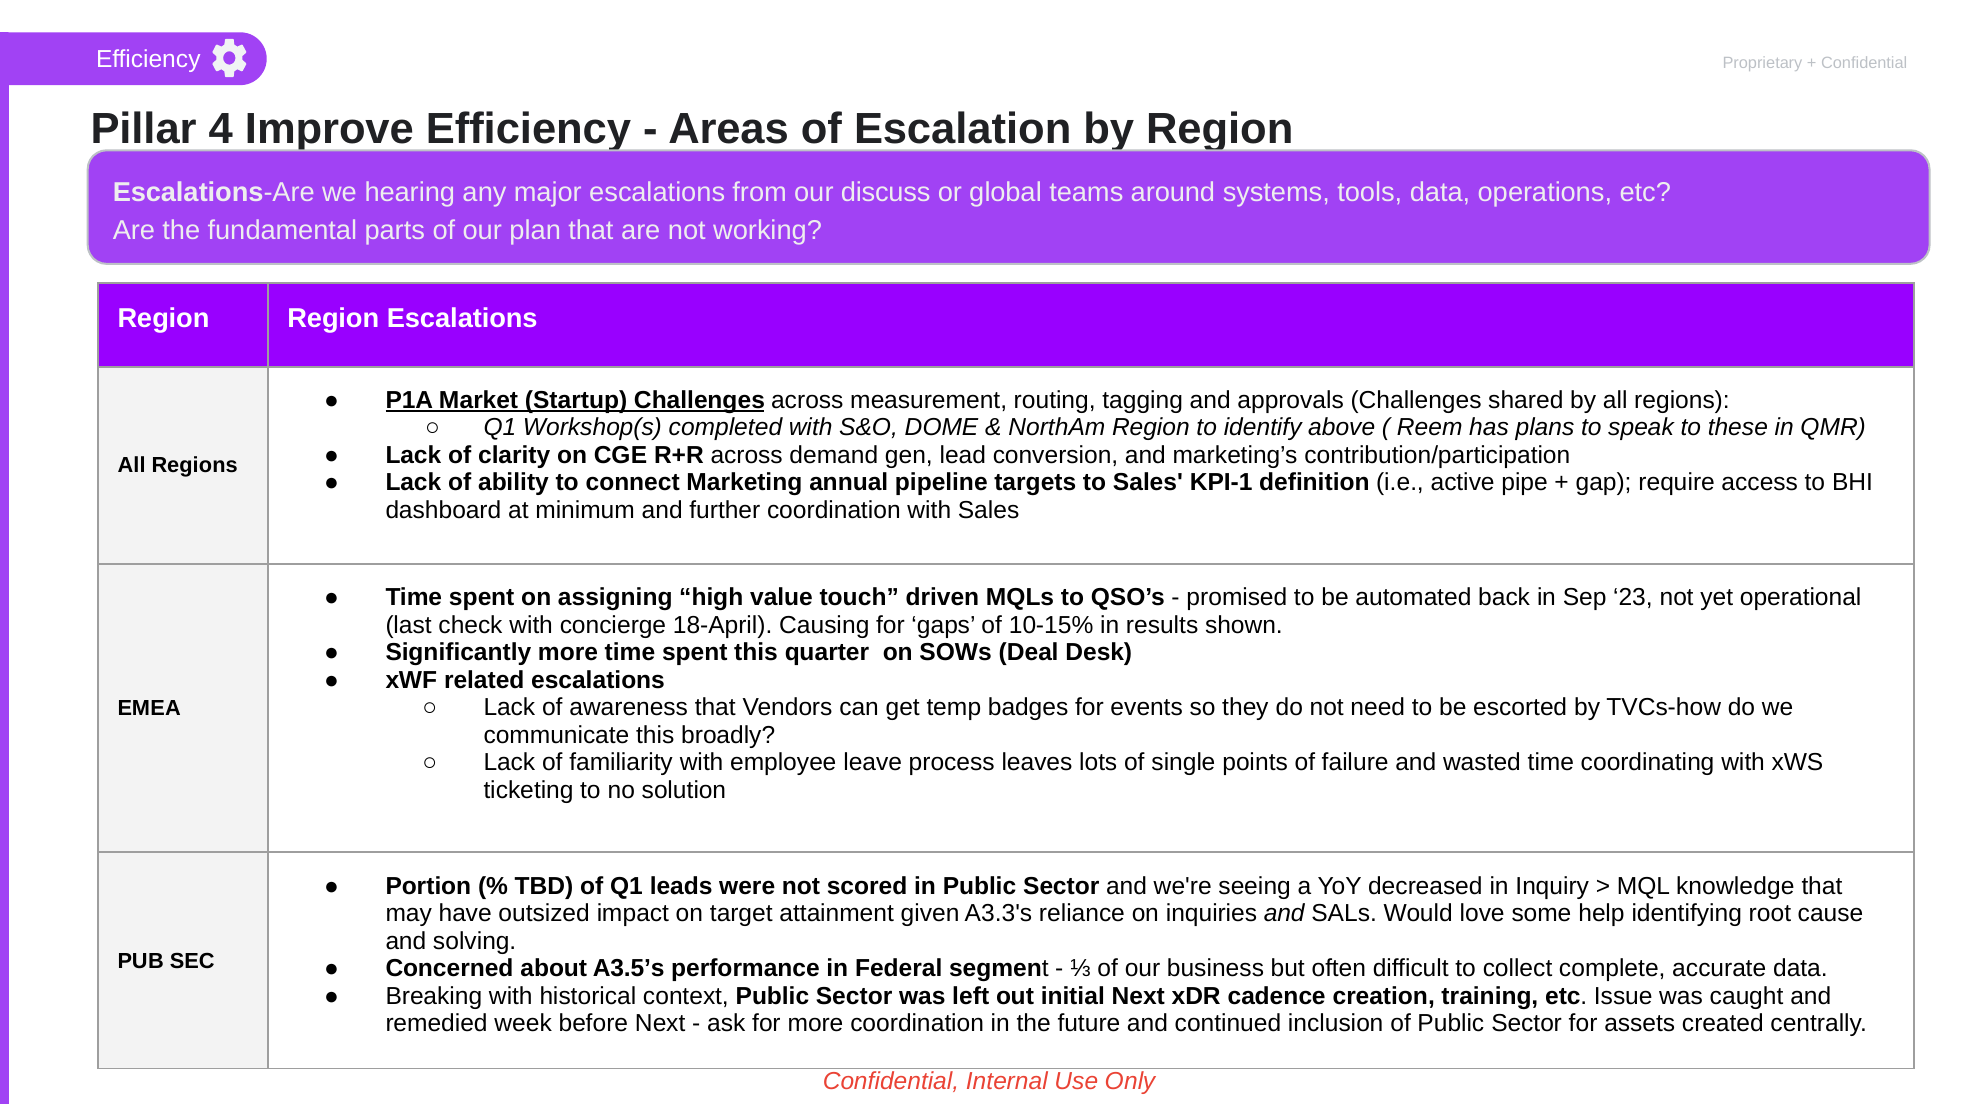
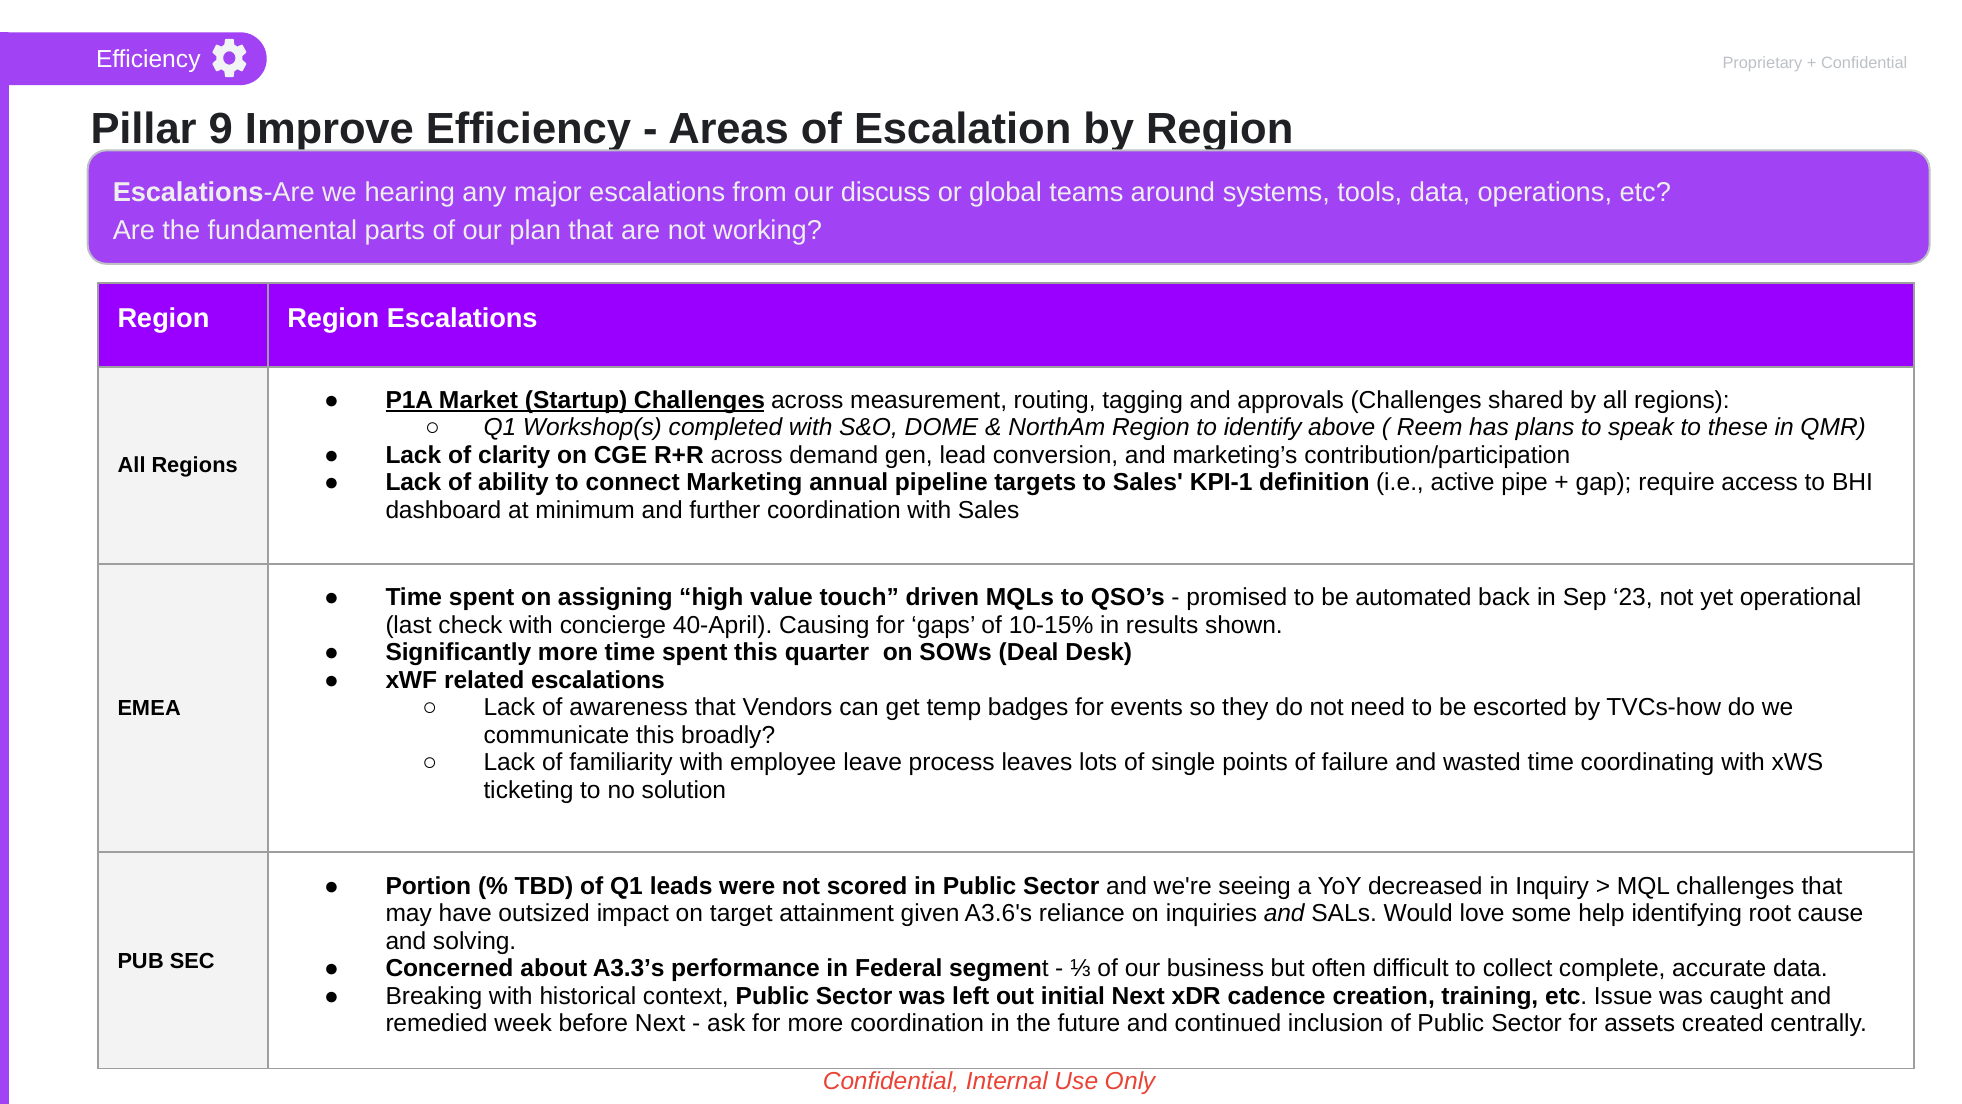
4: 4 -> 9 (221, 129)
18-April: 18-April -> 40-April (723, 625)
MQL knowledge: knowledge -> challenges (1735, 886)
A3.3's: A3.3's -> A3.6's (998, 913)
A3.5’s: A3.5’s -> A3.3’s (629, 968)
